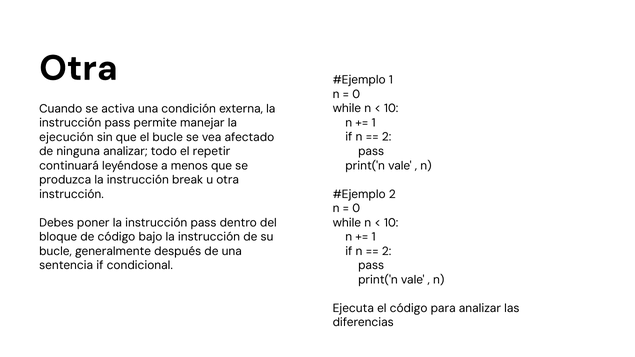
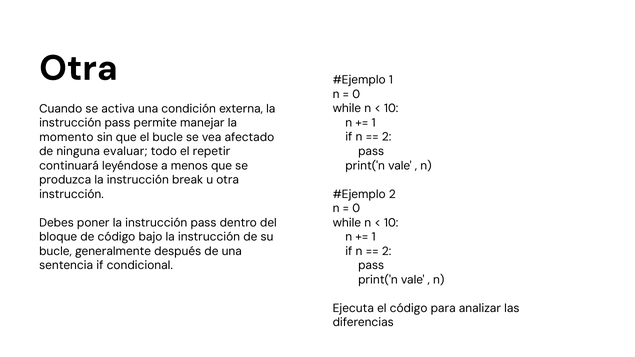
ejecución: ejecución -> momento (66, 137)
ninguna analizar: analizar -> evaluar (125, 151)
